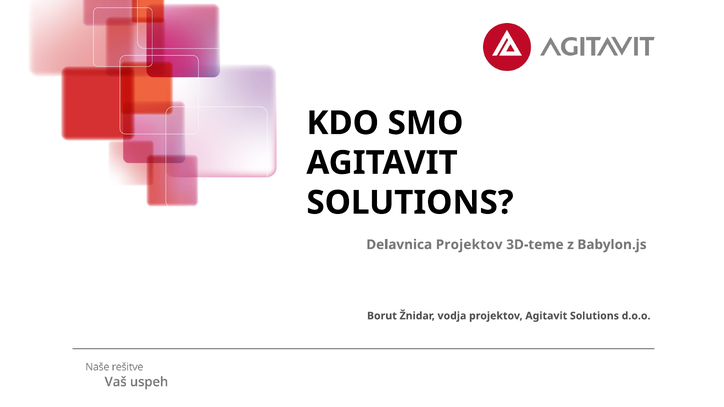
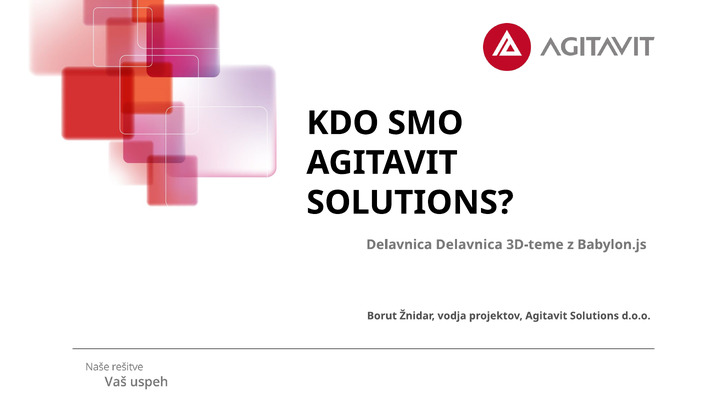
Delavnica Projektov: Projektov -> Delavnica (469, 245)
